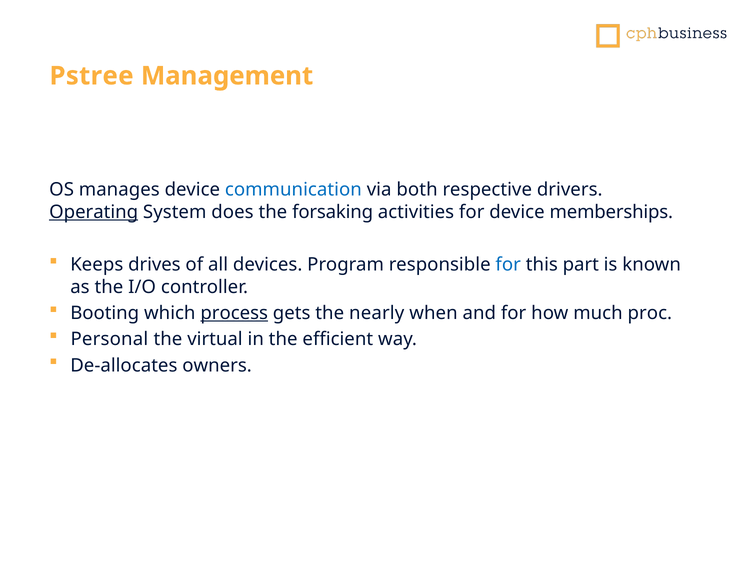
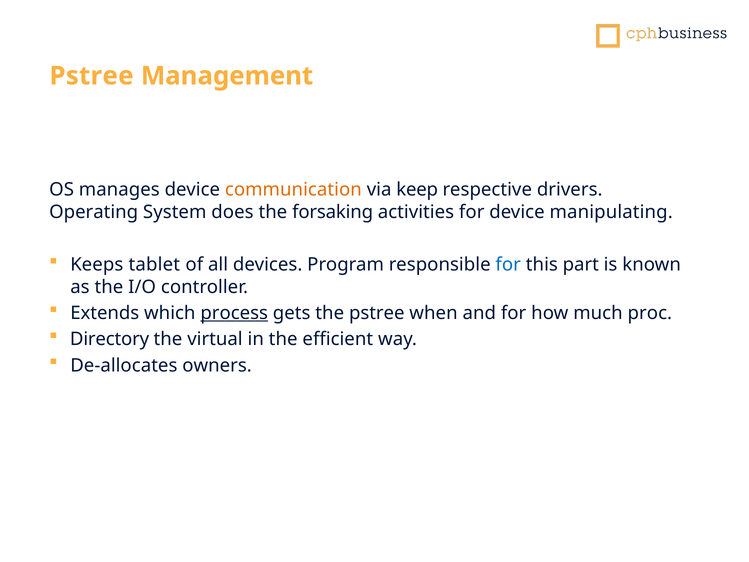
communication colour: blue -> orange (293, 190)
both: both -> keep (417, 190)
Operating underline: present -> none (94, 212)
memberships: memberships -> manipulating (611, 212)
drives: drives -> tablet (154, 264)
Booting: Booting -> Extends (105, 313)
the nearly: nearly -> pstree (377, 313)
Personal: Personal -> Directory (110, 339)
